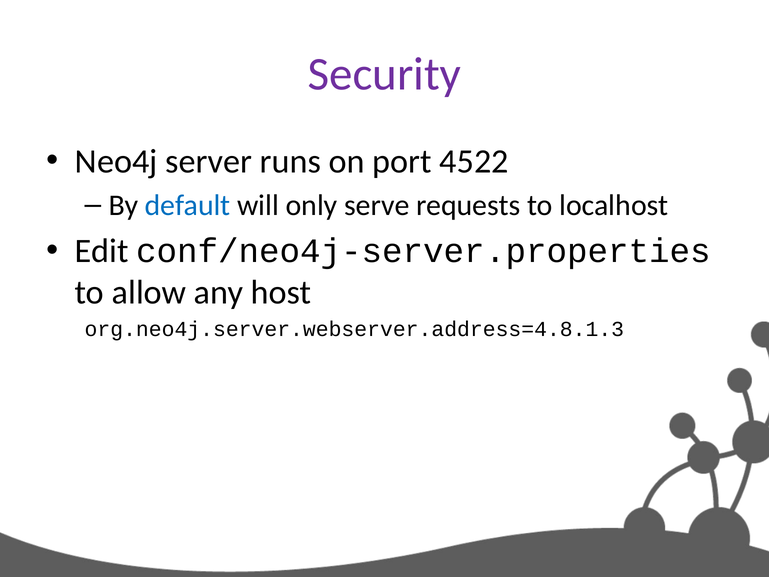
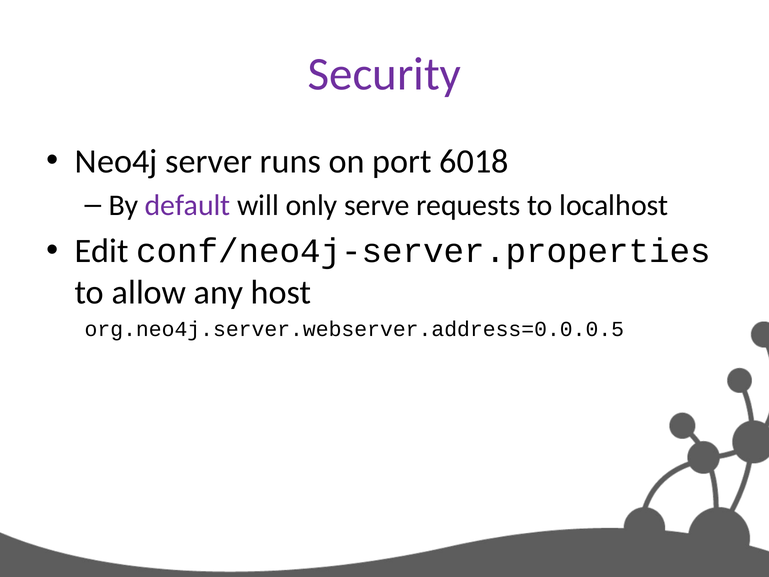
4522: 4522 -> 6018 (474, 161)
default colour: blue -> purple (188, 205)
org.neo4j.server.webserver.address=4.8.1.3: org.neo4j.server.webserver.address=4.8.1.3 -> org.neo4j.server.webserver.address=0.0.0.5 (354, 329)
